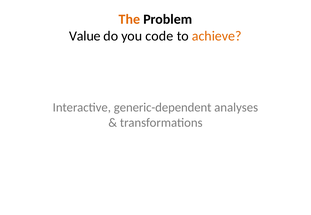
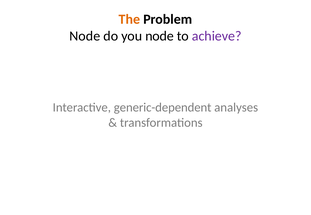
Value: Value -> Node (85, 36)
you code: code -> node (160, 36)
achieve colour: orange -> purple (217, 36)
